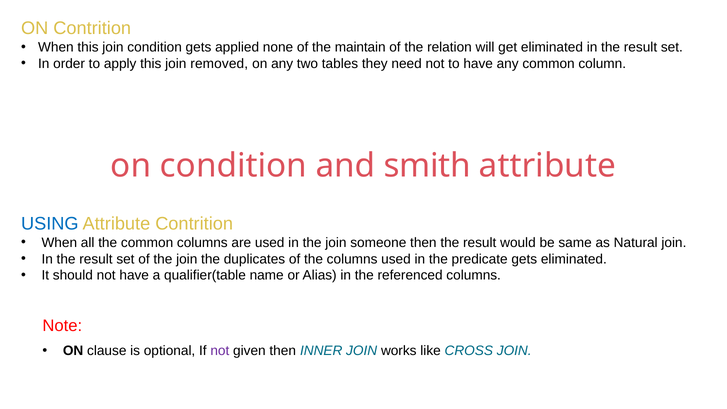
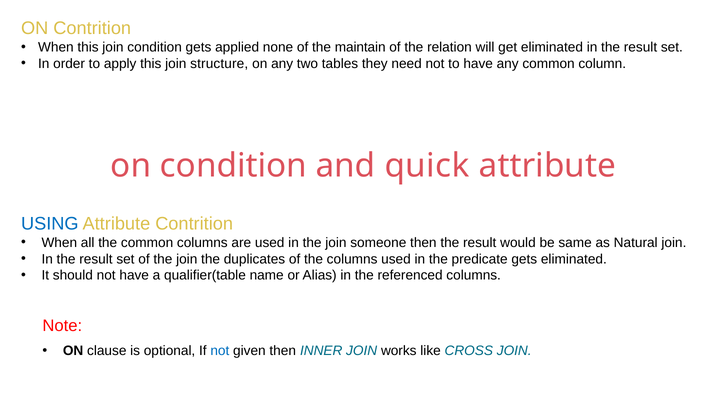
removed: removed -> structure (219, 64)
smith: smith -> quick (427, 166)
not colour: purple -> blue (220, 351)
